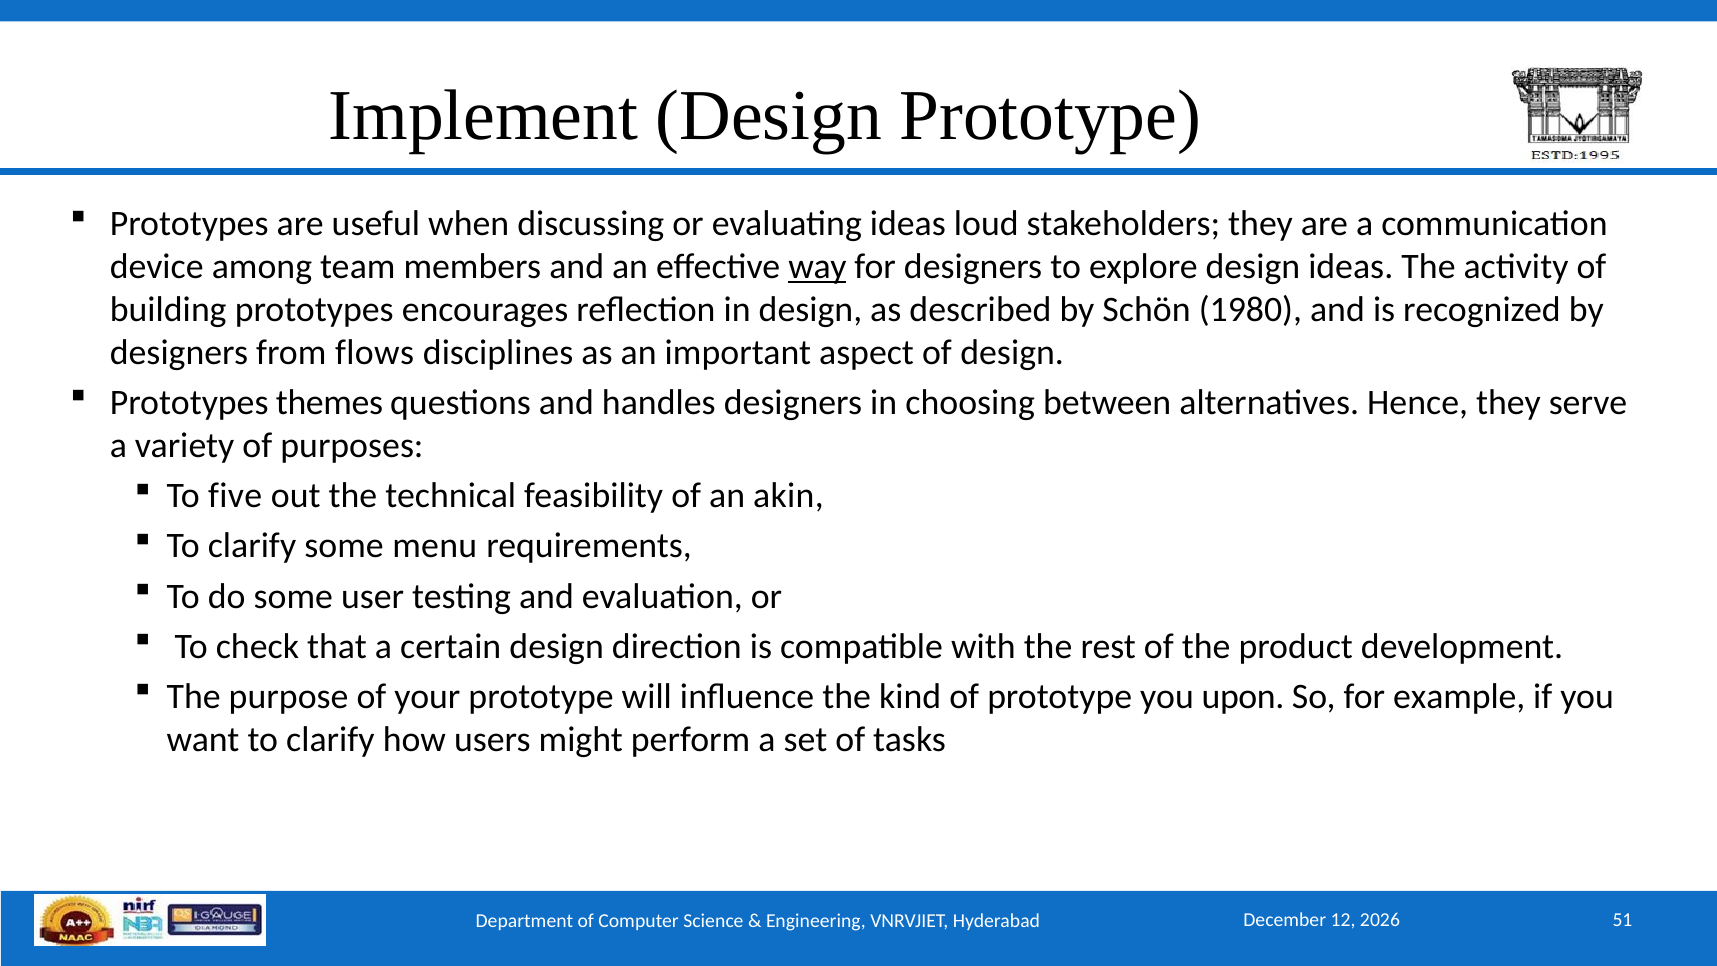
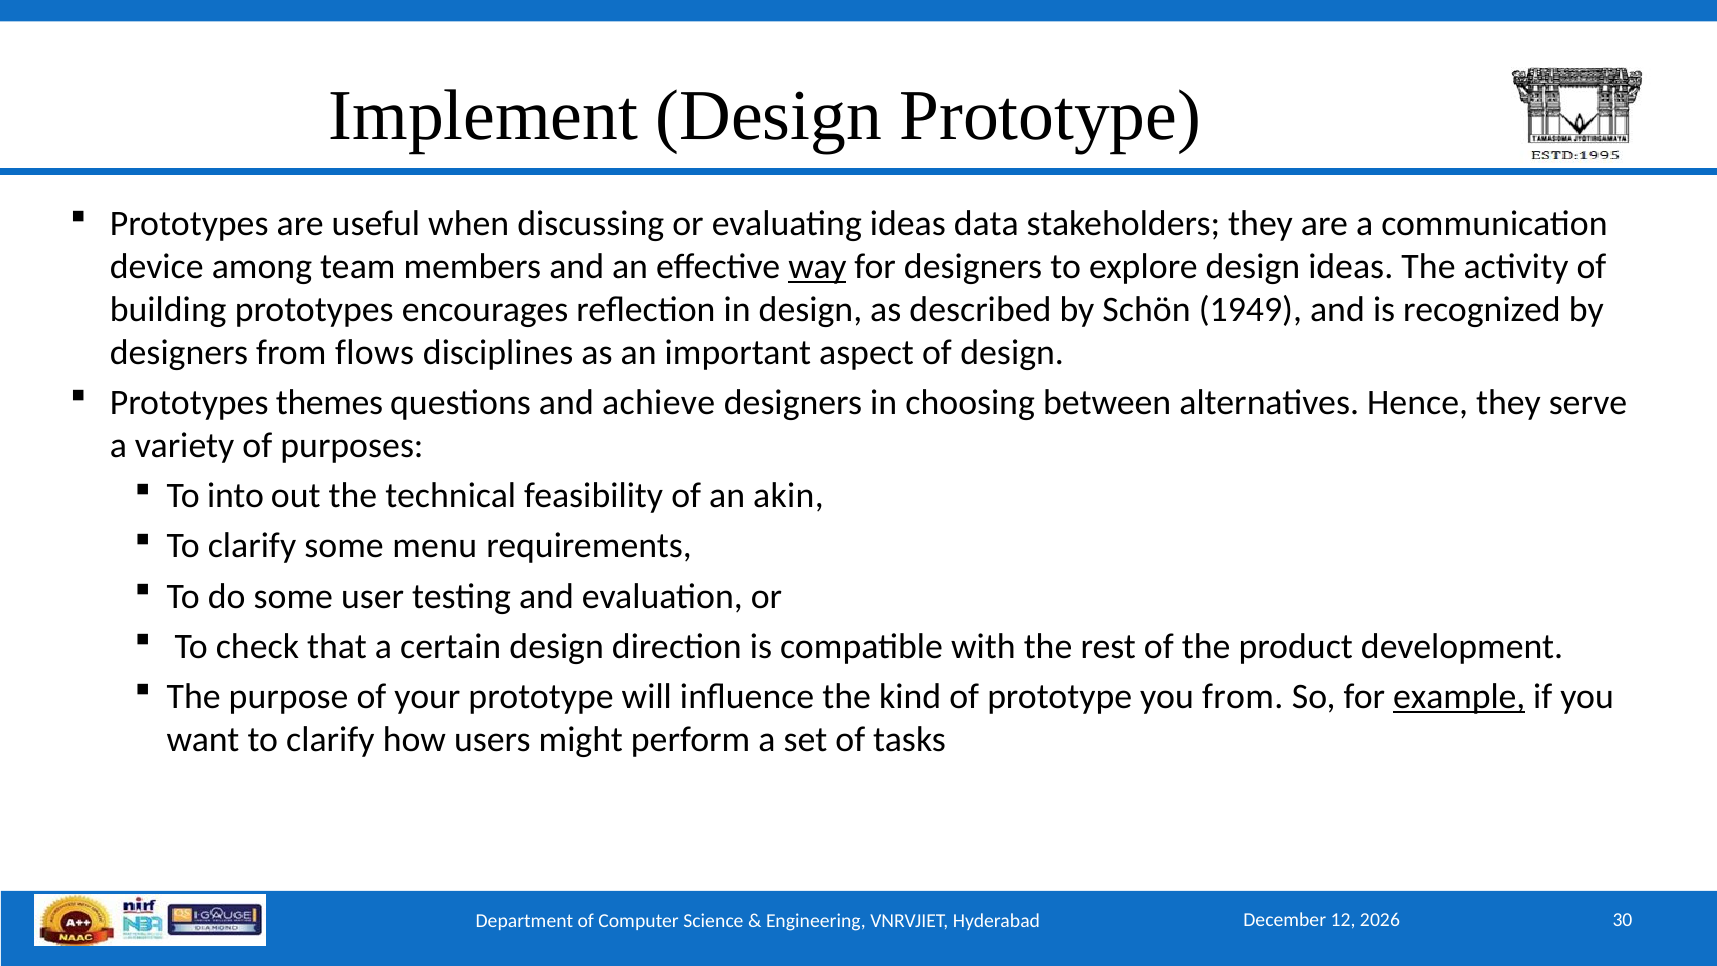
loud: loud -> data (986, 224)
1980: 1980 -> 1949 (1250, 310)
handles: handles -> achieve (659, 403)
five: five -> into (236, 496)
you upon: upon -> from (1243, 696)
example underline: none -> present (1459, 696)
51: 51 -> 30 (1623, 920)
